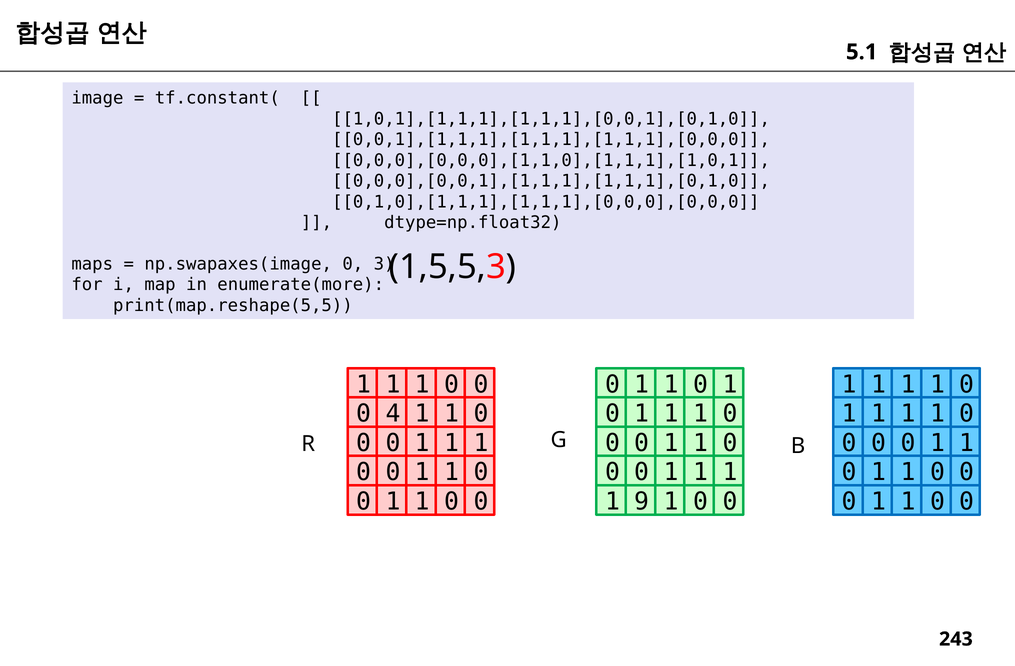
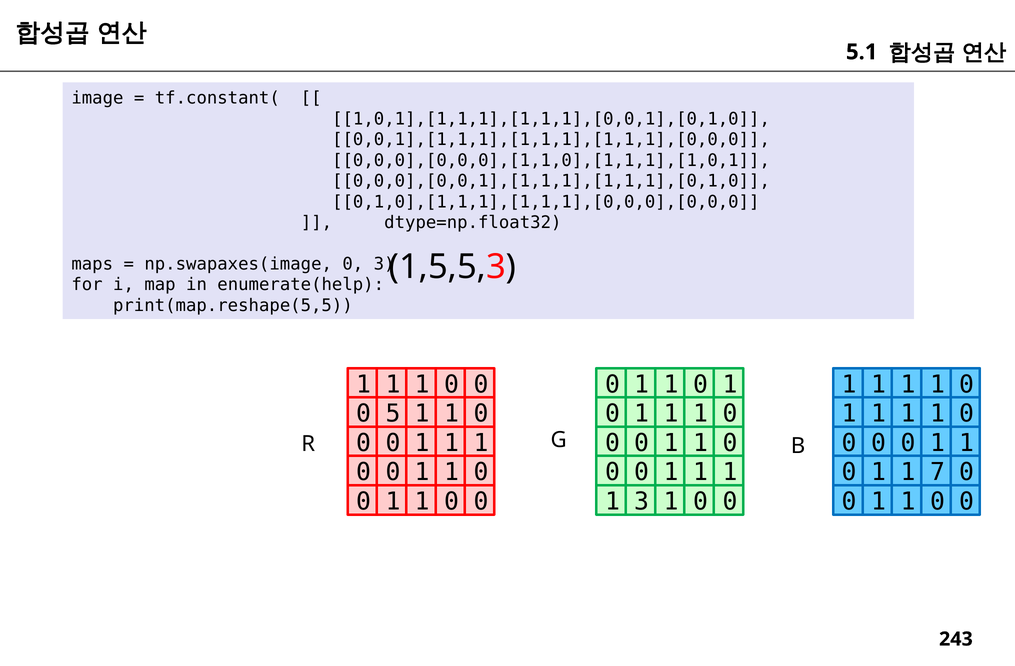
enumerate(more: enumerate(more -> enumerate(help (301, 285)
4: 4 -> 5 (393, 414)
0: 0 -> 7 (937, 473)
1 9: 9 -> 3 (642, 502)
